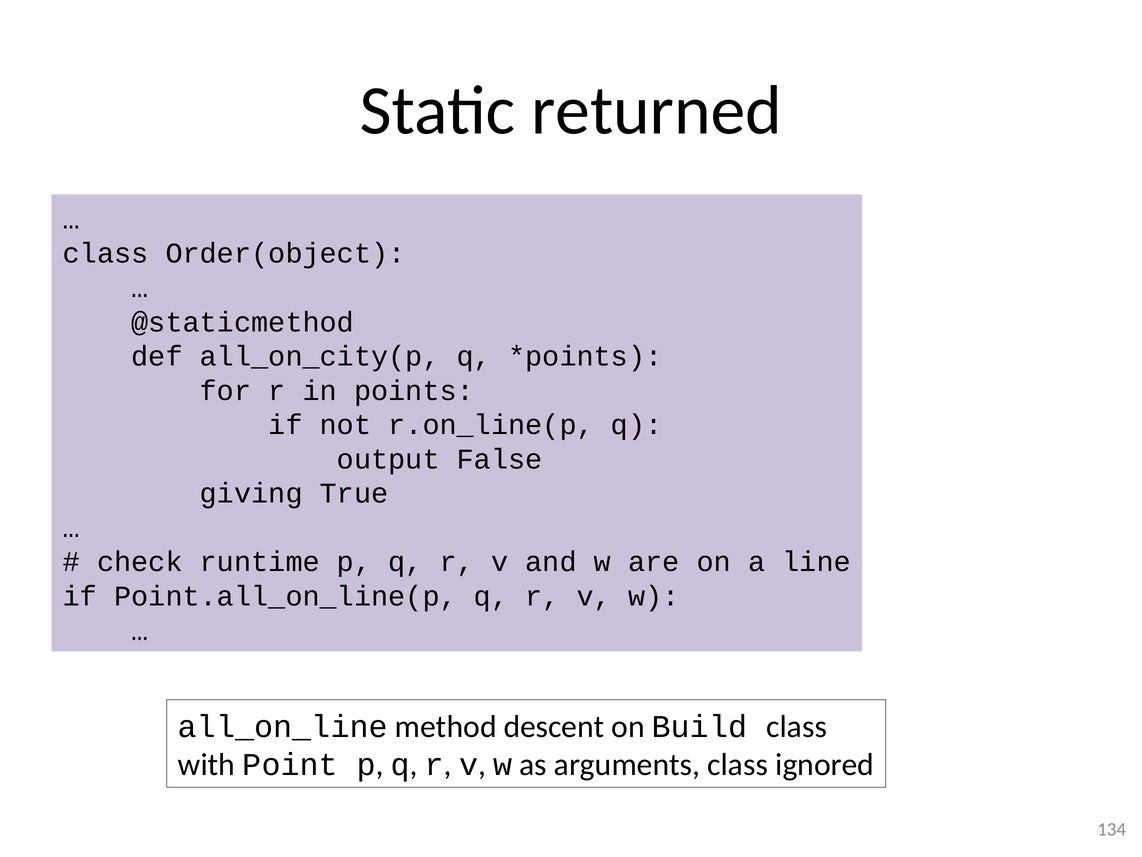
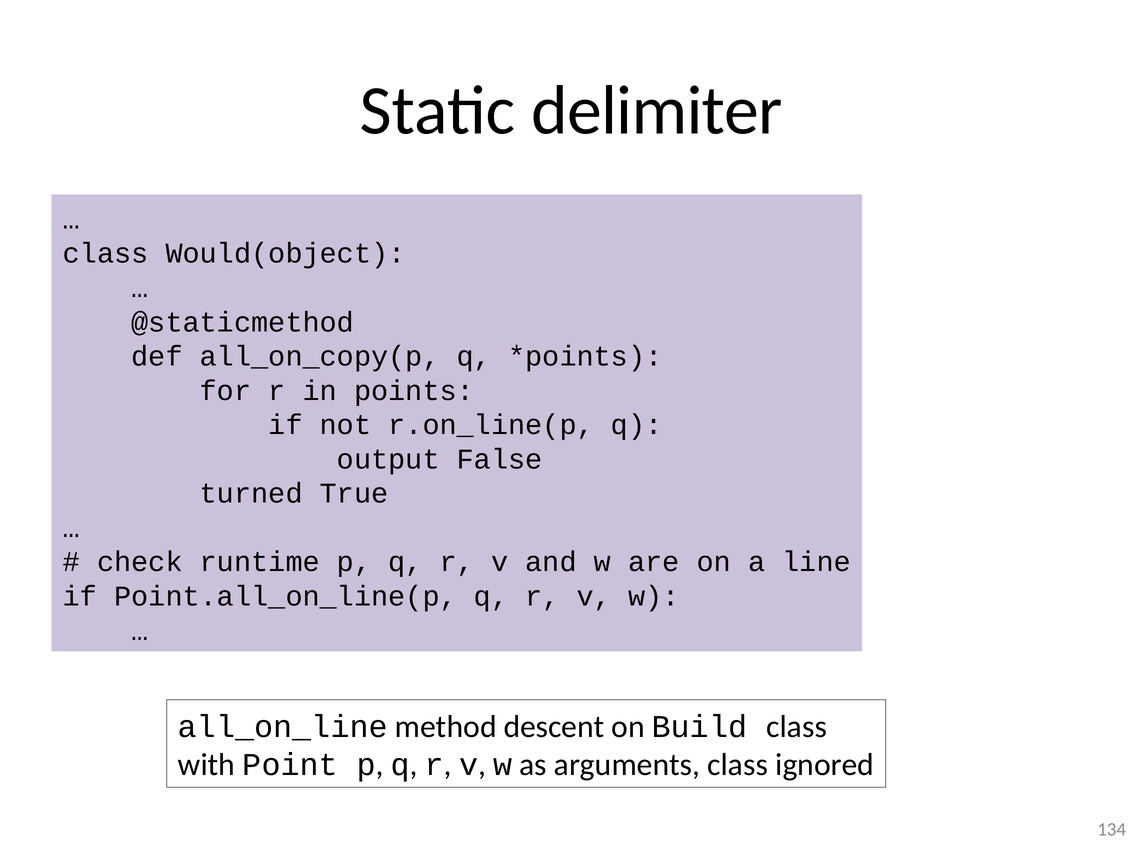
returned: returned -> delimiter (657, 111)
Order(object: Order(object -> Would(object (286, 253)
all_on_city(p: all_on_city(p -> all_on_copy(p (320, 356)
giving: giving -> turned (251, 493)
